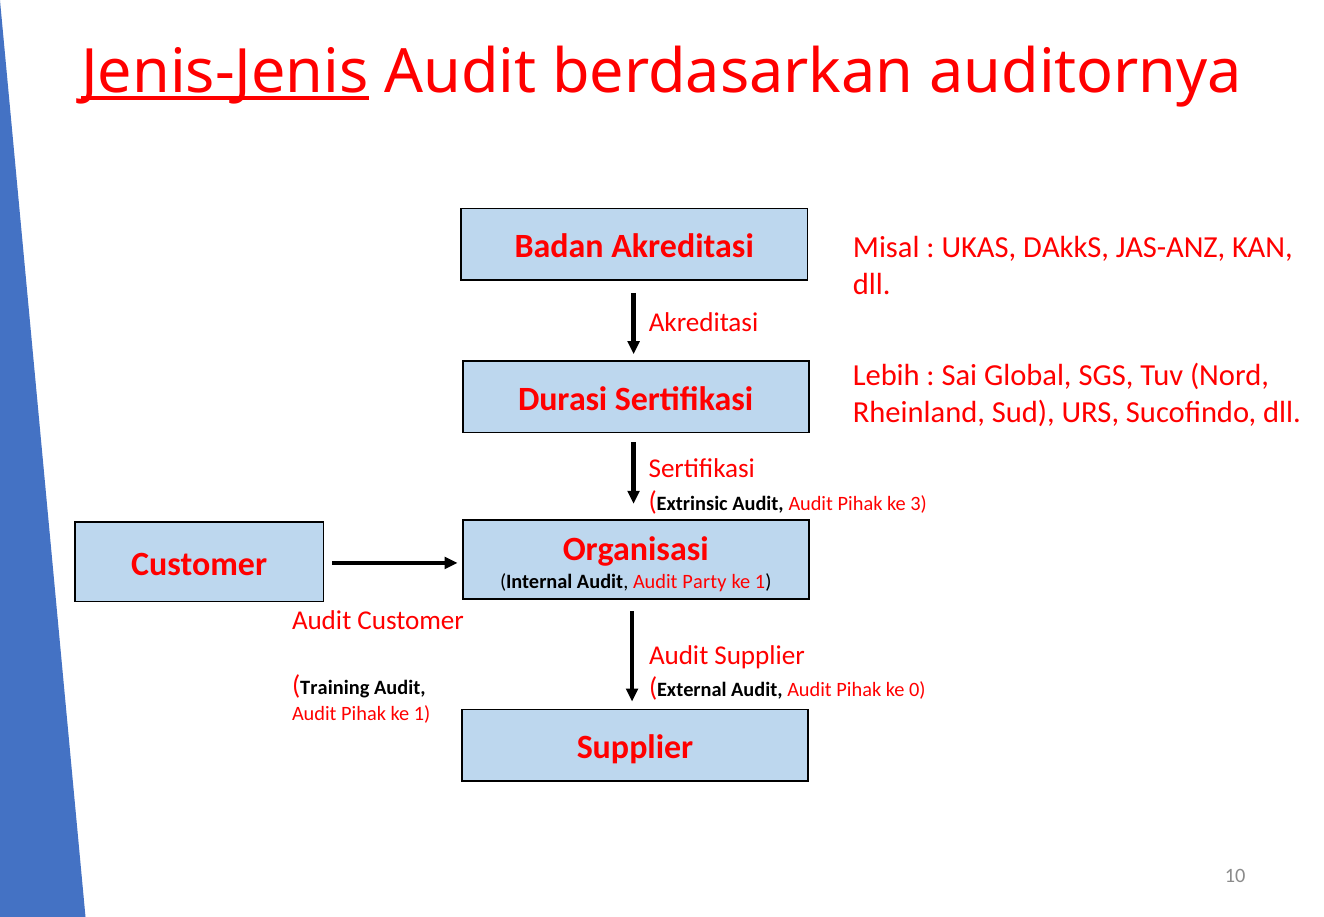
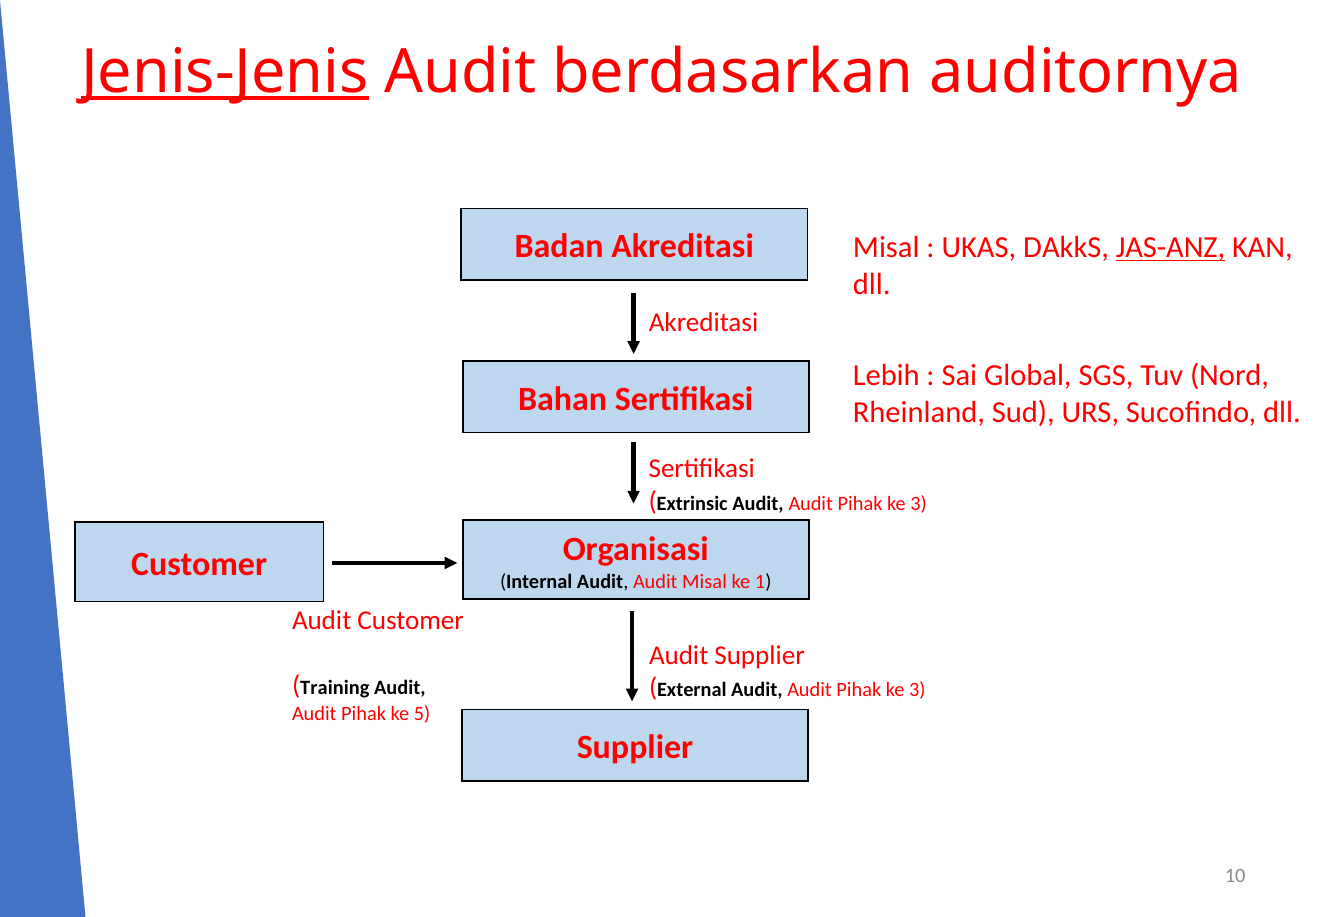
JAS-ANZ underline: none -> present (1170, 247)
Durasi: Durasi -> Bahan (563, 399)
Audit Party: Party -> Misal (704, 581)
0: 0 -> 3 (917, 690)
Pihak ke 1: 1 -> 5 (422, 713)
